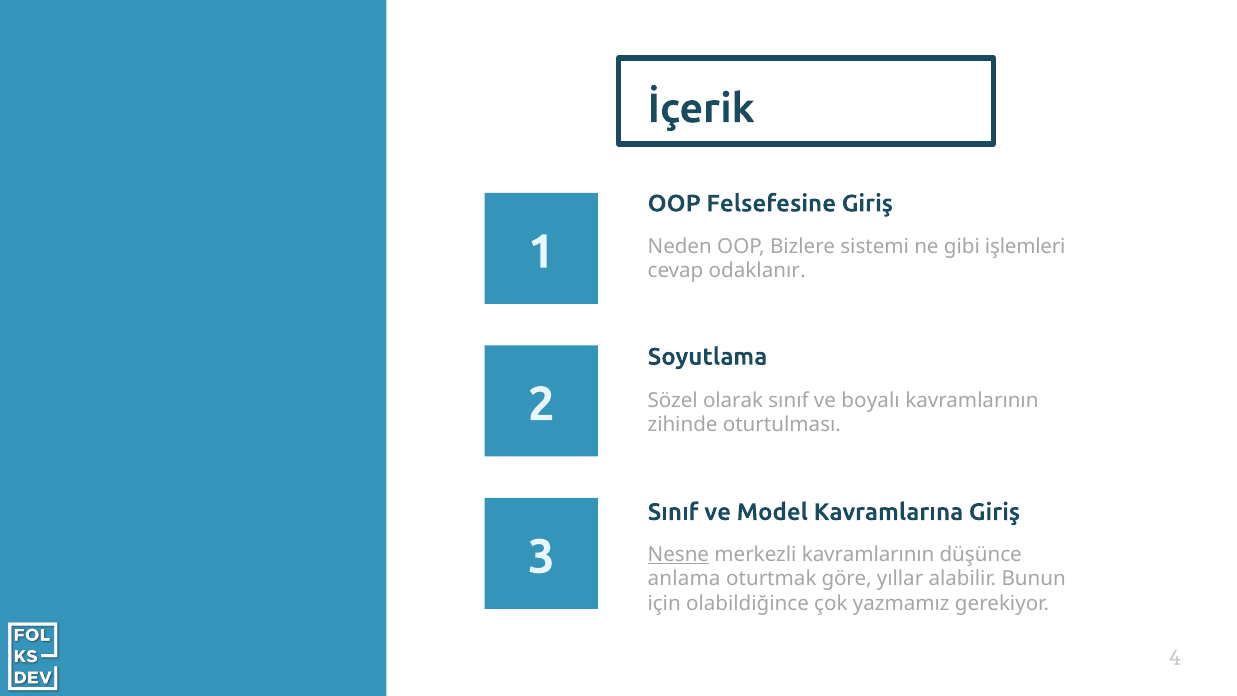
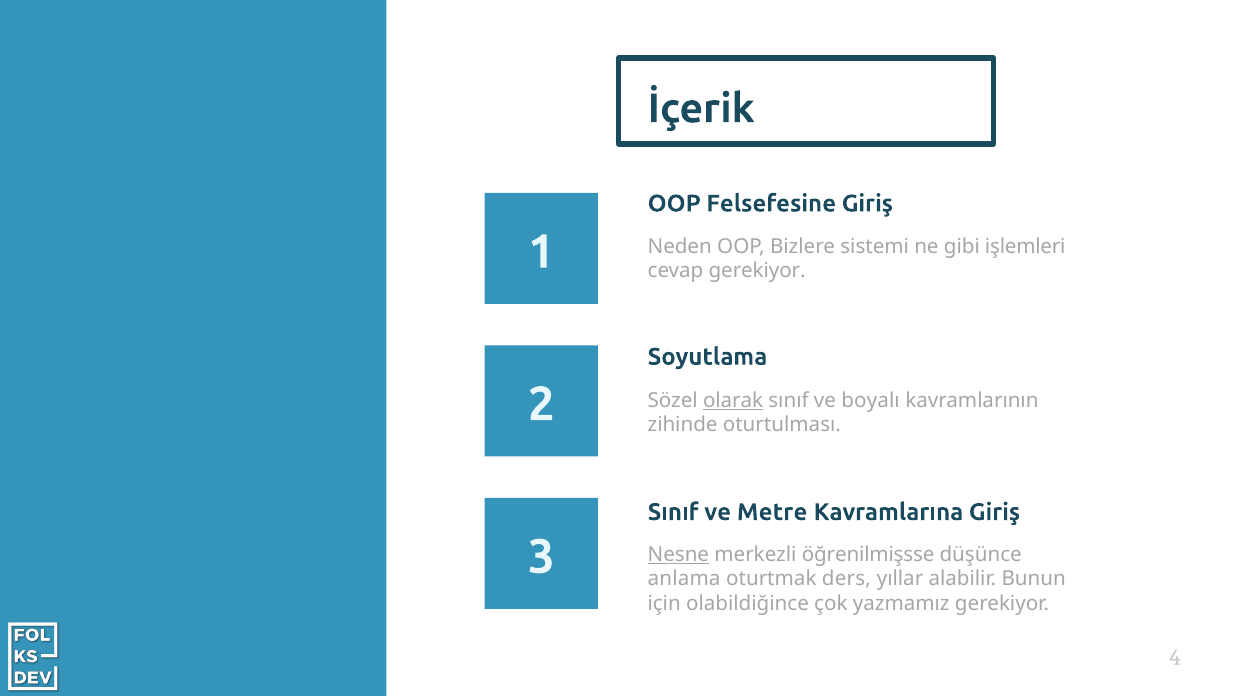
cevap odaklanır: odaklanır -> gerekiyor (757, 271)
olarak underline: none -> present (733, 400)
Model: Model -> Metre (772, 512)
merkezli kavramlarının: kavramlarının -> öğrenilmişsse (868, 554)
göre: göre -> ders (846, 579)
